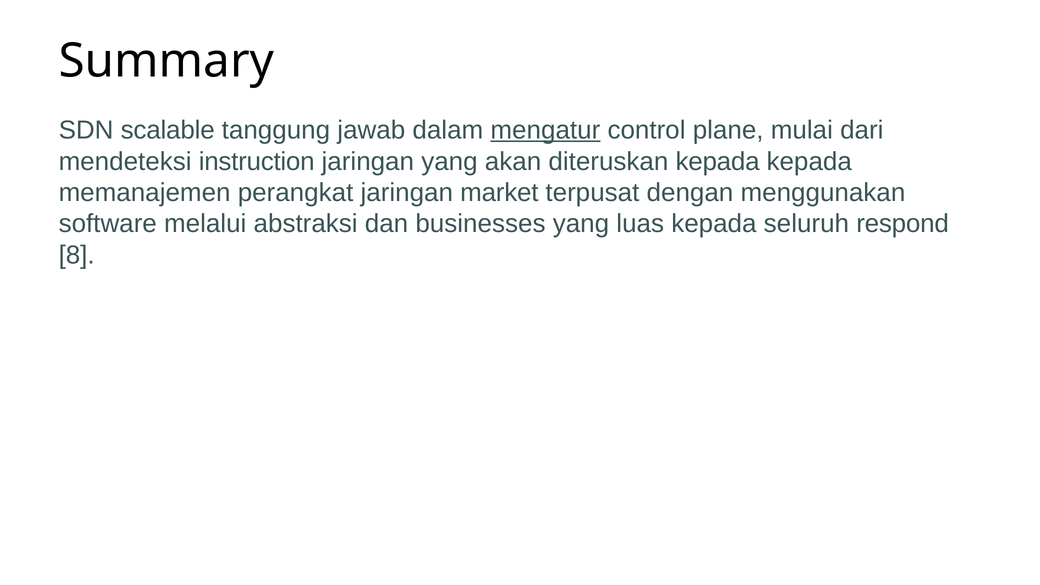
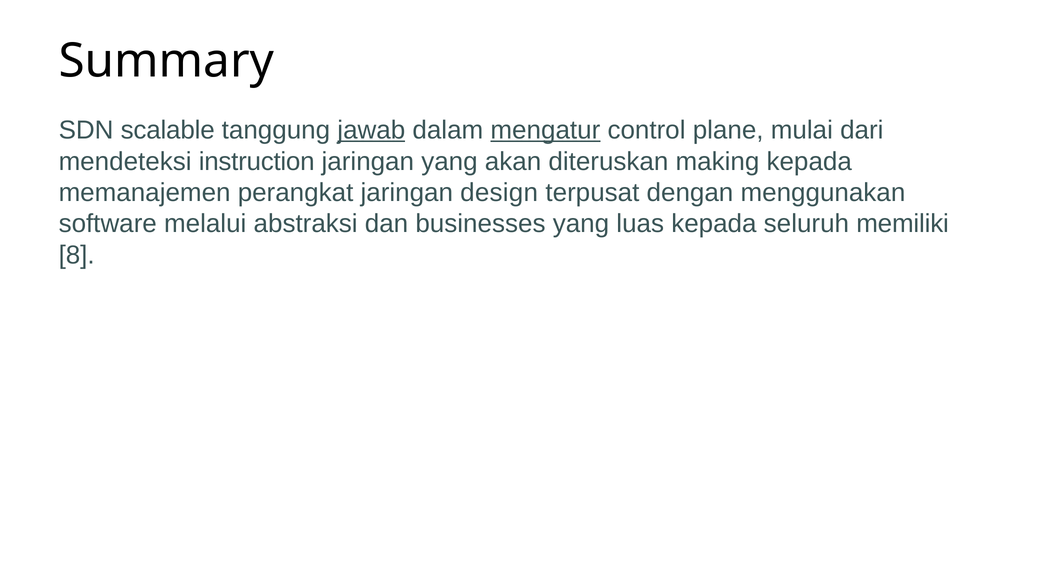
jawab underline: none -> present (371, 130)
diteruskan kepada: kepada -> making (717, 161)
market: market -> design (499, 193)
respond: respond -> memiliki (903, 224)
